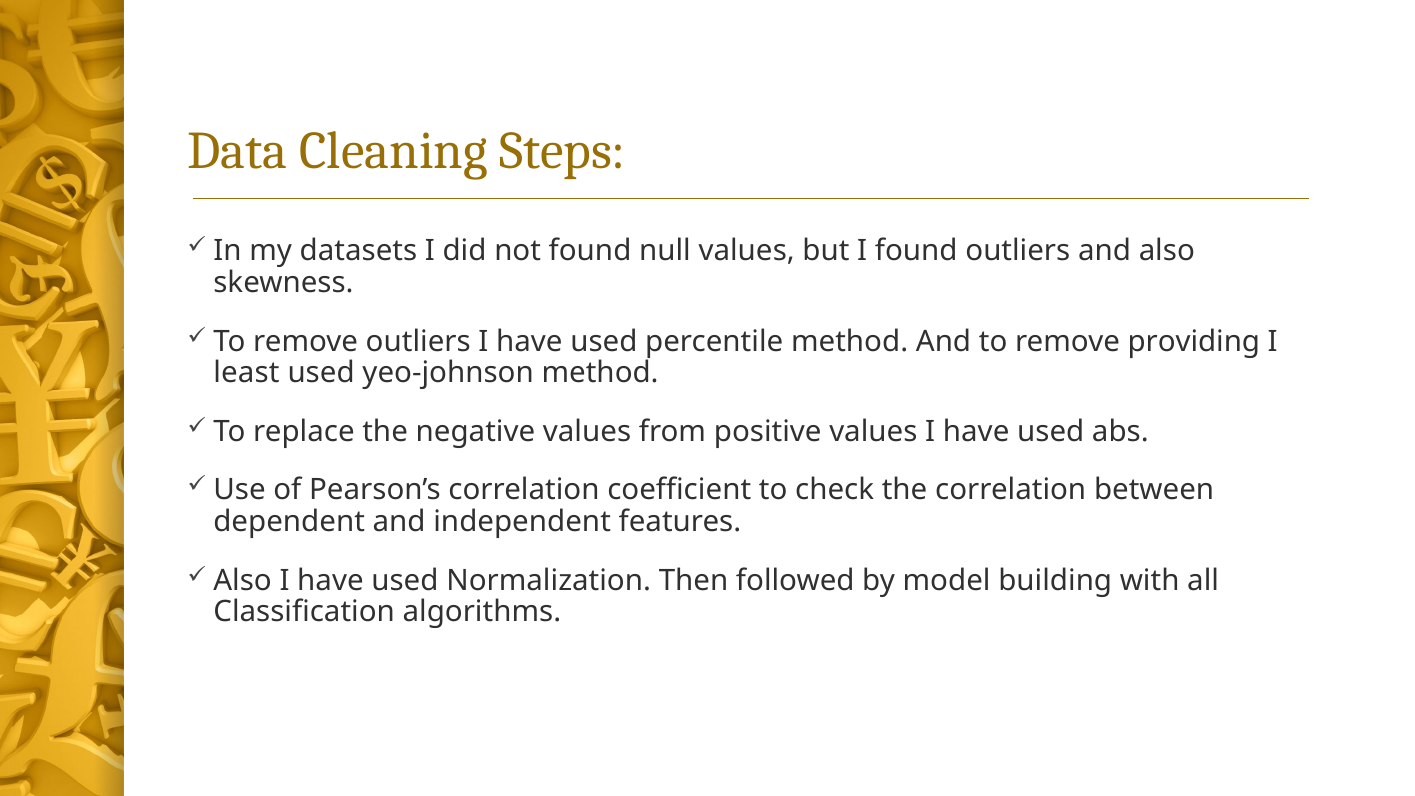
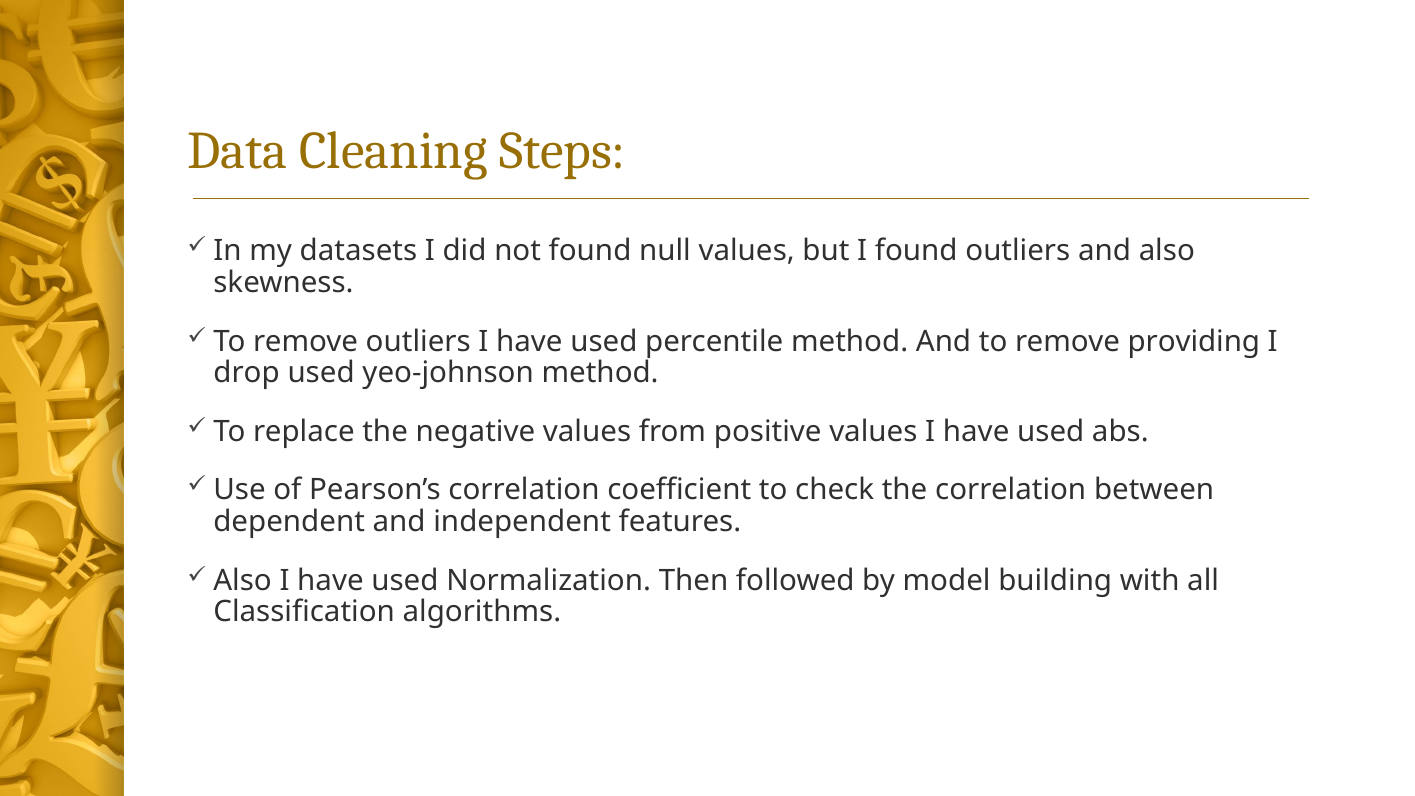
least: least -> drop (247, 373)
